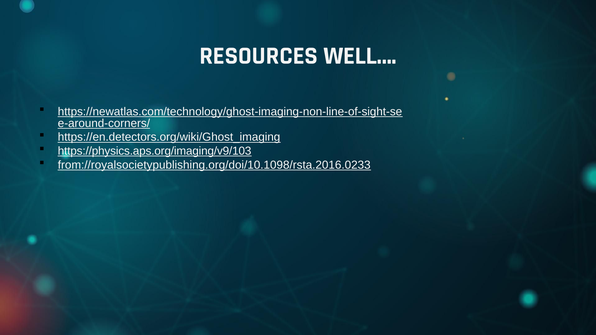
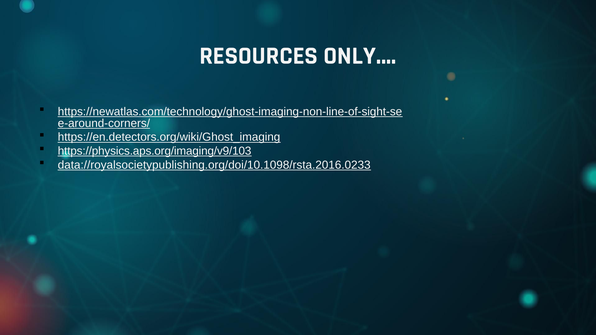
WELL…: WELL… -> ONLY… (360, 56)
from://royalsocietypublishing.org/doi/10.1098/rsta.2016.0233: from://royalsocietypublishing.org/doi/10.1098/rsta.2016.0233 -> data://royalsocietypublishing.org/doi/10.1098/rsta.2016.0233 (214, 165)
